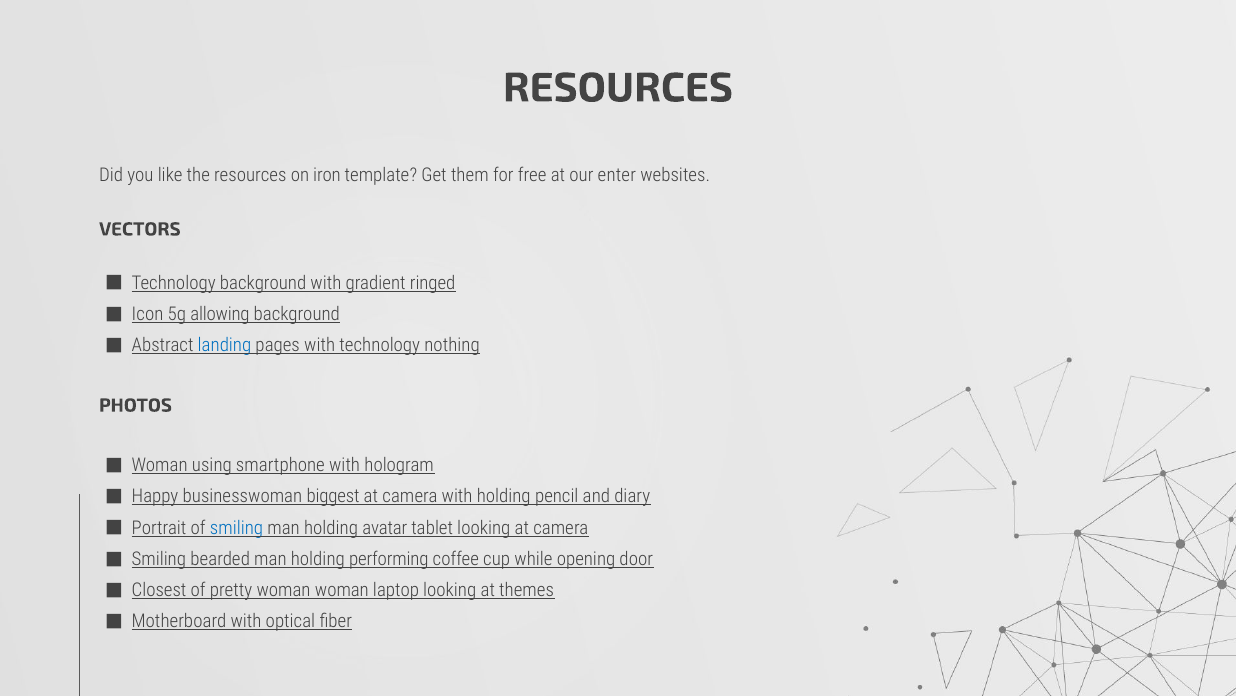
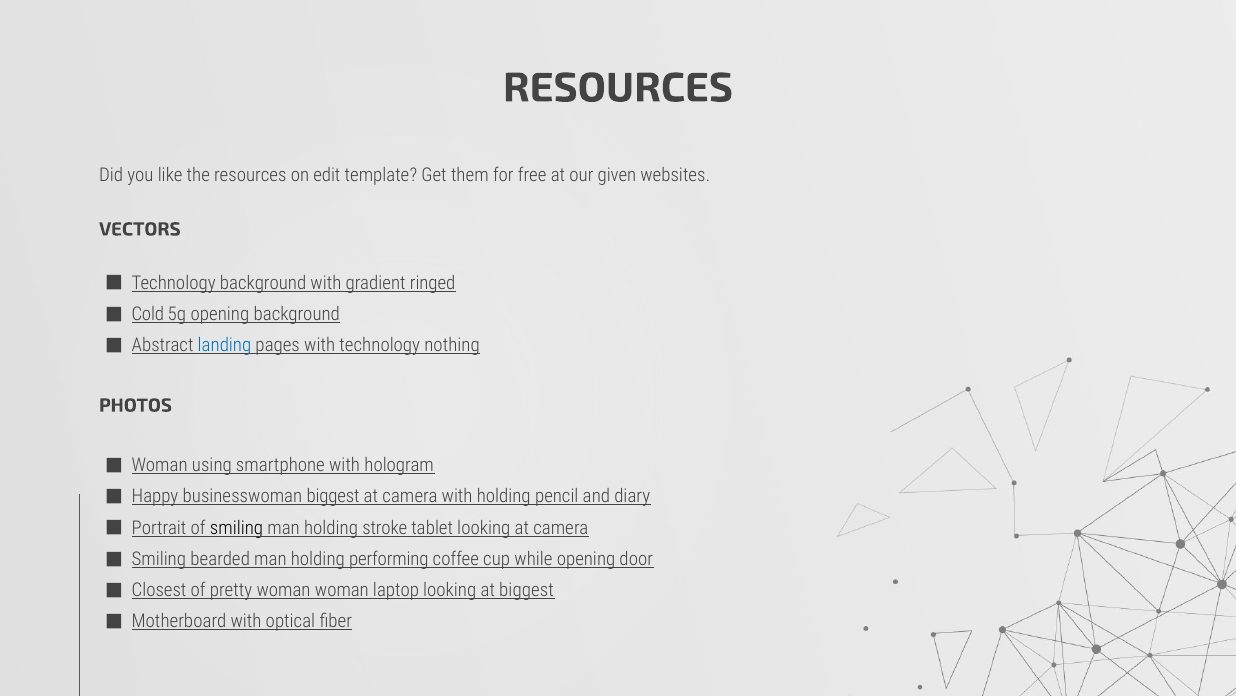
iron: iron -> edit (327, 175)
enter: enter -> given (617, 175)
Icon: Icon -> Cold (148, 314)
5g allowing: allowing -> opening (220, 314)
smiling colour: blue -> black (236, 527)
avatar: avatar -> stroke (385, 527)
at themes: themes -> biggest (527, 590)
